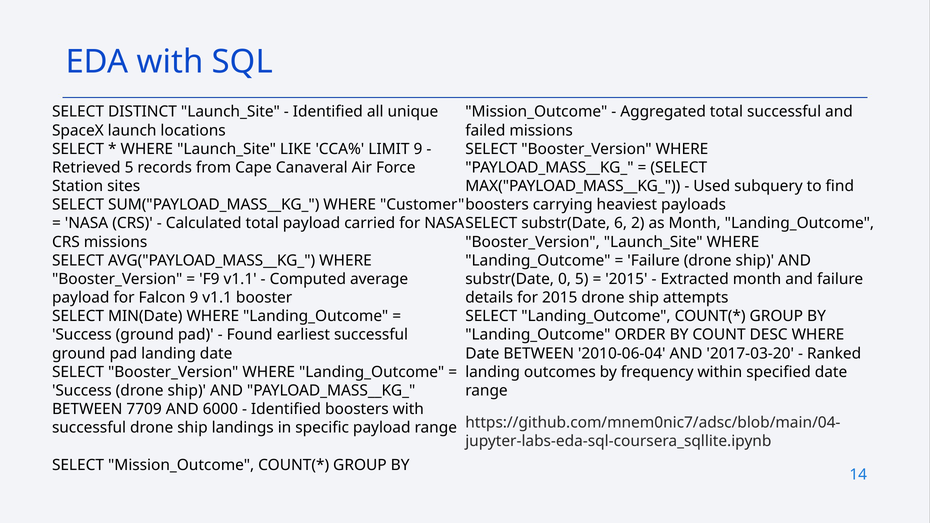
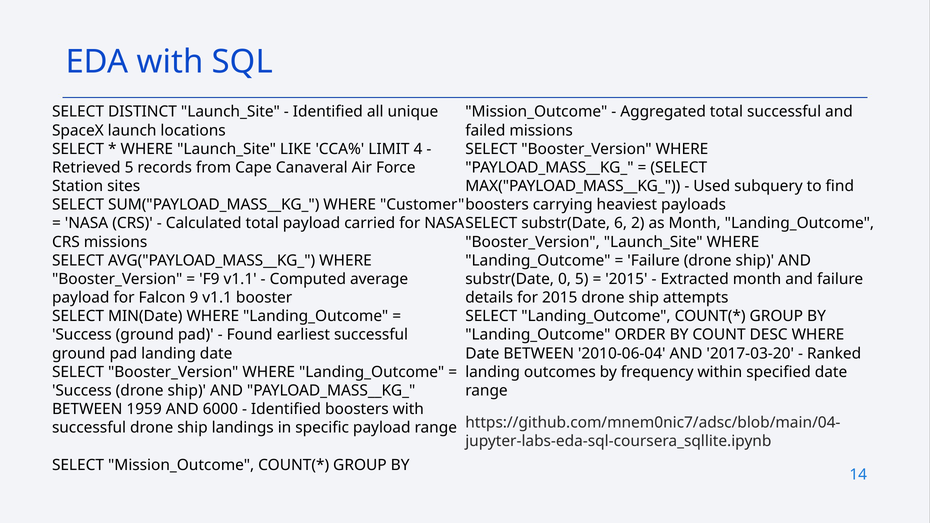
LIMIT 9: 9 -> 4 (418, 149)
7709: 7709 -> 1959 (144, 409)
